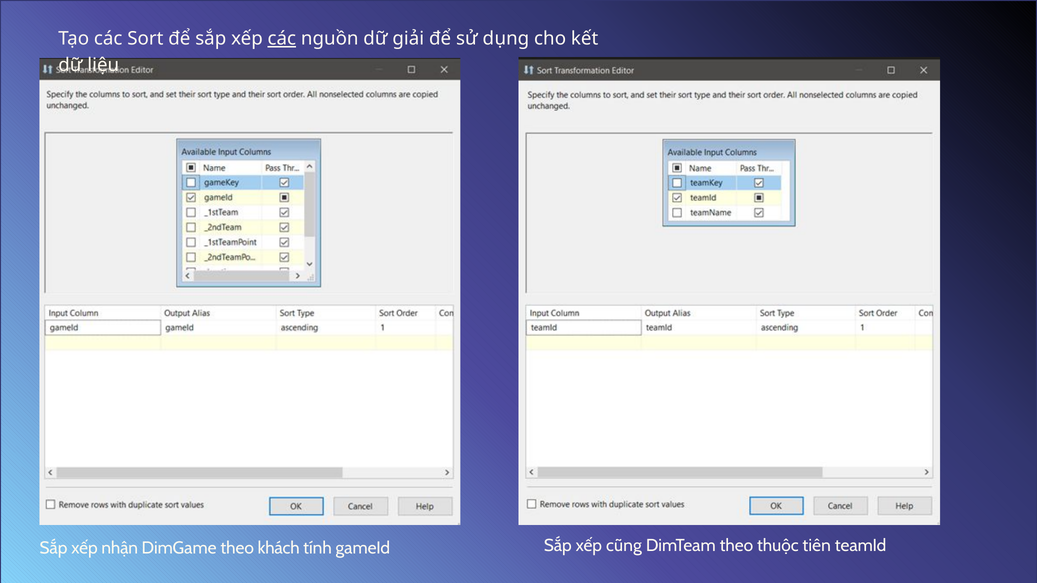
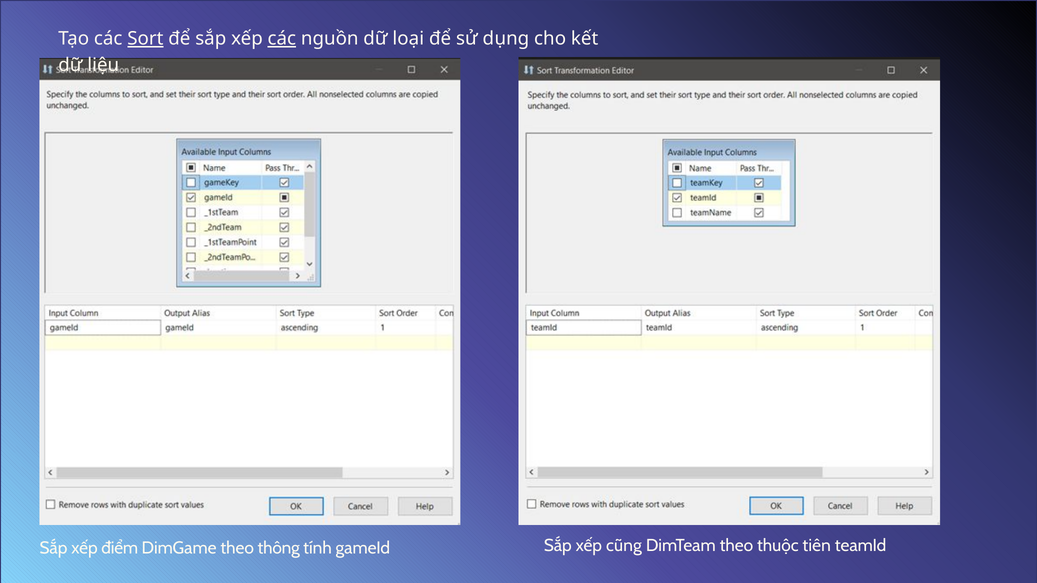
Sort underline: none -> present (145, 39)
giải: giải -> loại (408, 39)
nhận: nhận -> điểm (120, 548)
khách: khách -> thông (279, 548)
